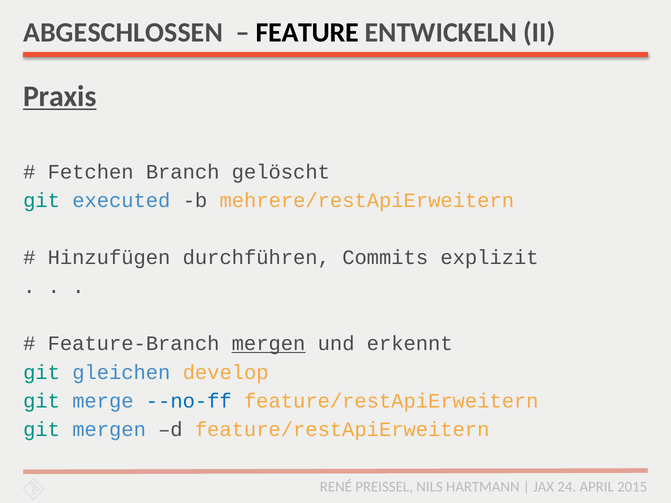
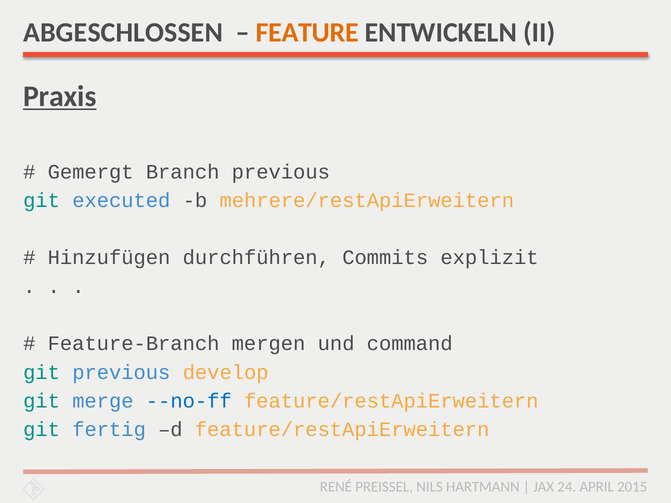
FEATURE colour: black -> orange (307, 32)
Fetchen: Fetchen -> Gemergt (91, 172)
Branch gelöscht: gelöscht -> previous (281, 172)
mergen underline: present -> none (269, 344)
erkennt: erkennt -> command (410, 344)
git gleichen: gleichen -> previous (121, 372)
git mergen: mergen -> fertig (109, 430)
